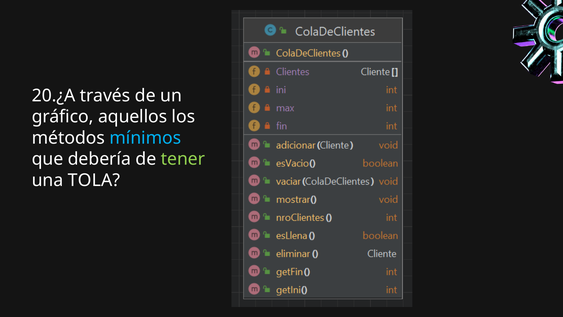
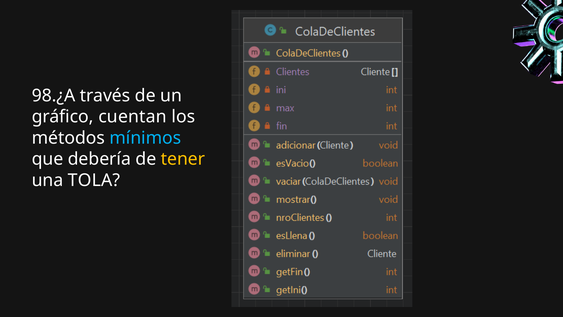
20.¿A: 20.¿A -> 98.¿A (54, 96)
aquellos: aquellos -> cuentan (133, 117)
tener colour: light green -> yellow (183, 159)
